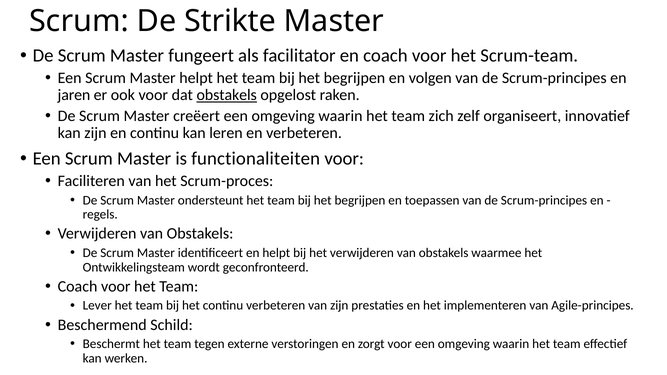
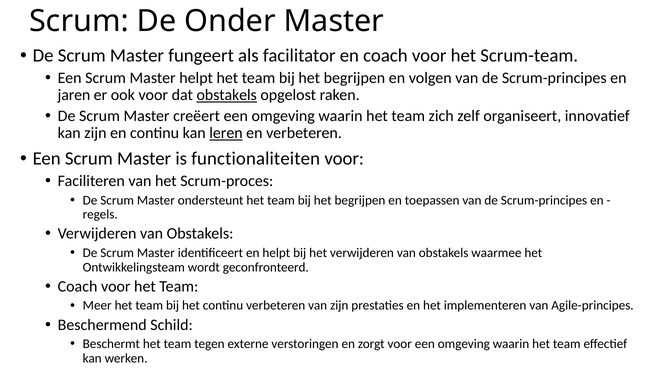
Strikte: Strikte -> Onder (230, 21)
leren underline: none -> present (226, 133)
Lever: Lever -> Meer (97, 306)
